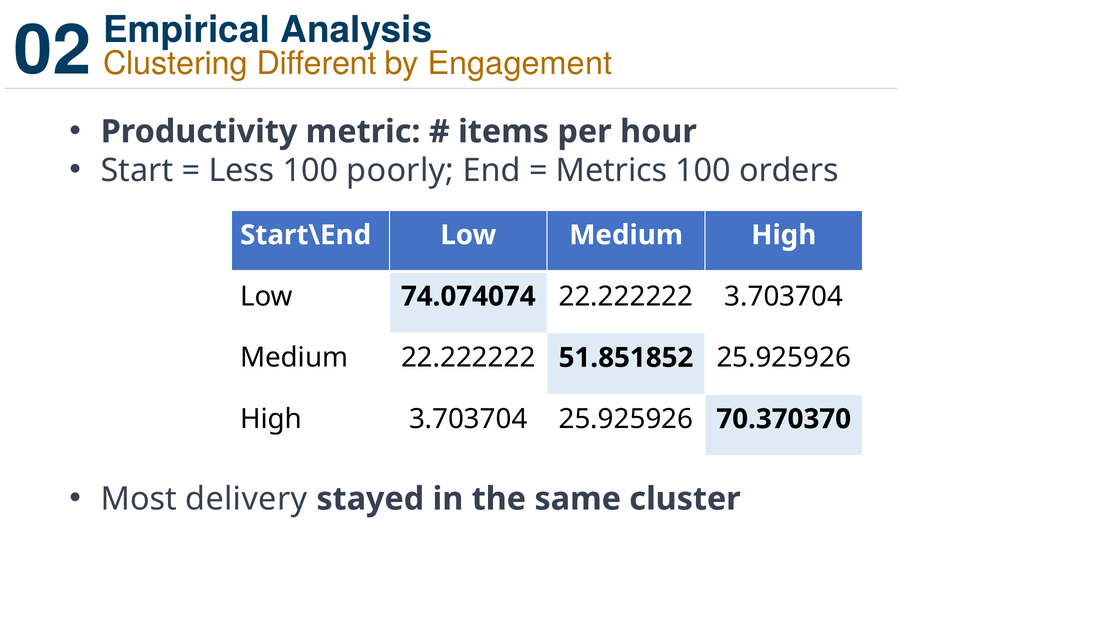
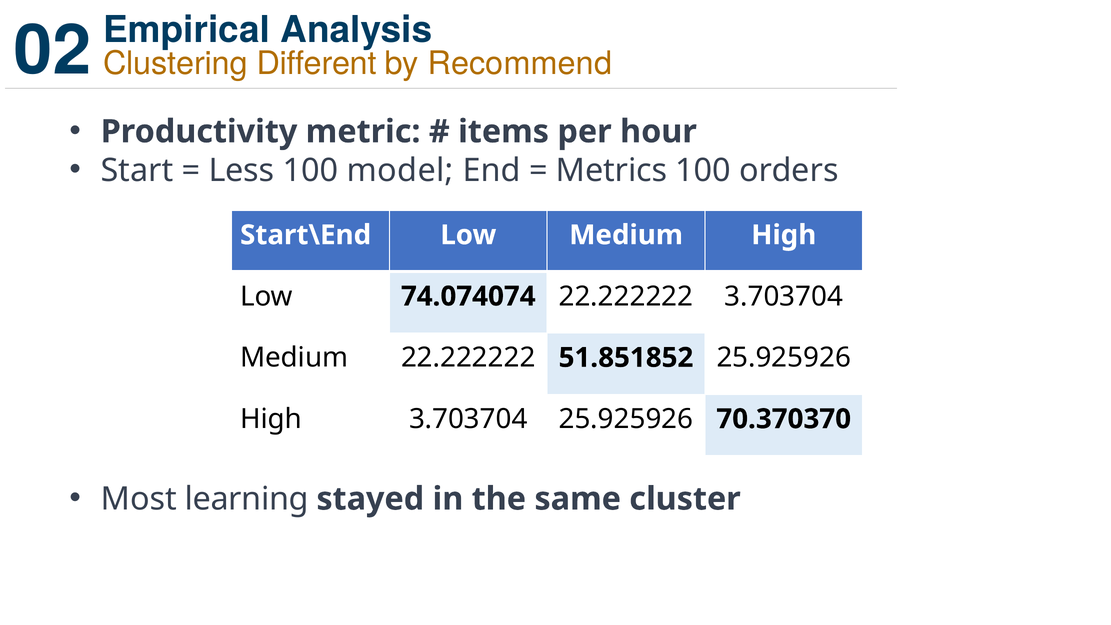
Engagement: Engagement -> Recommend (520, 63)
poorly: poorly -> model (400, 171)
delivery: delivery -> learning (247, 499)
